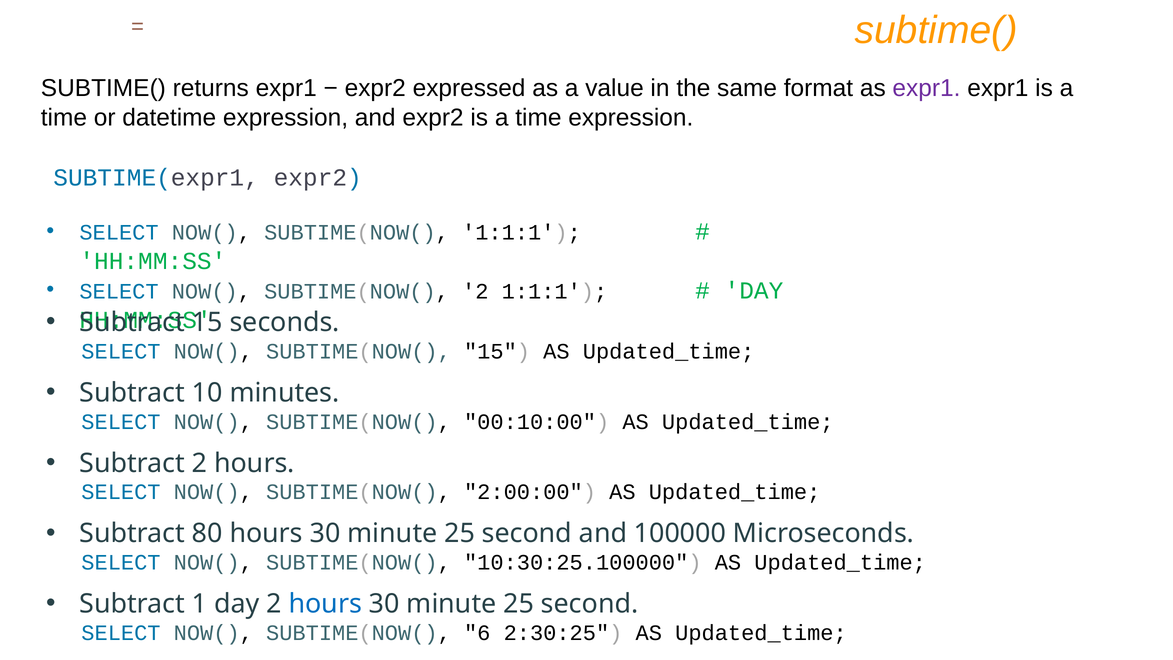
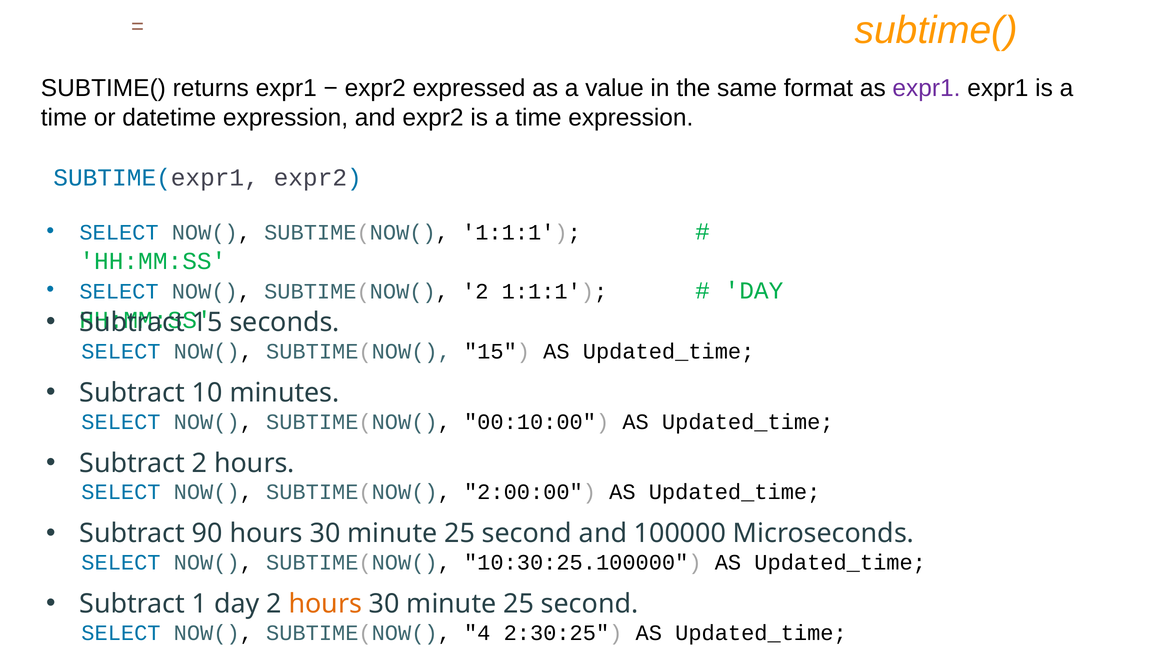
80: 80 -> 90 (207, 533)
hours colour: blue -> orange (325, 604)
6: 6 -> 4 (477, 633)
